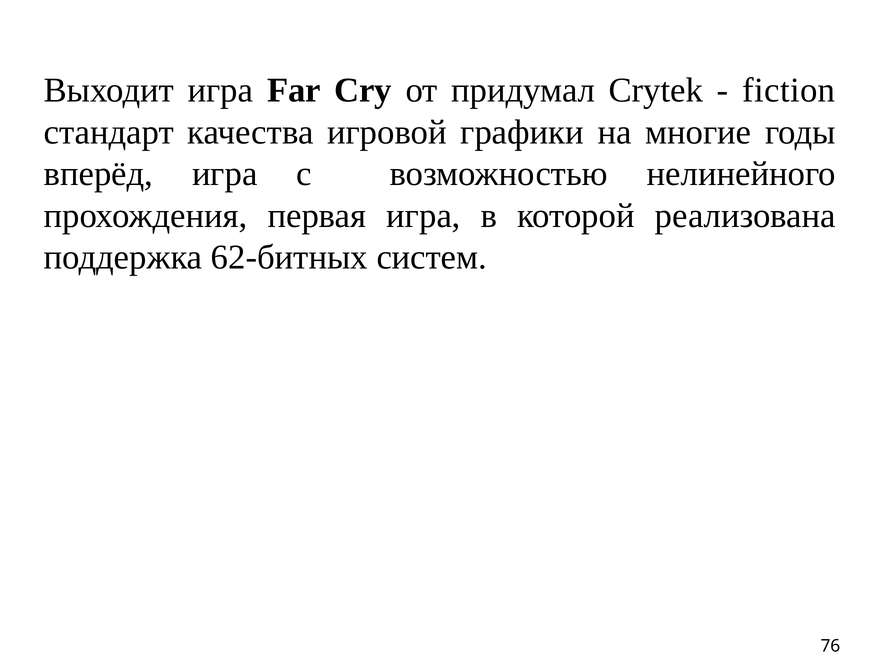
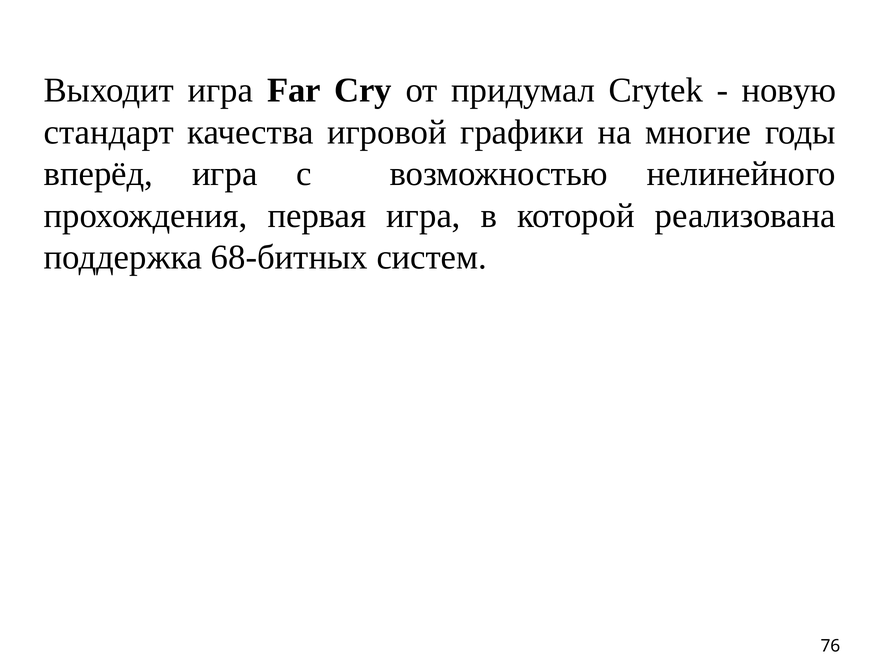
fiction: fiction -> новую (789, 91)
62-битных: 62-битных -> 68-битных (289, 257)
